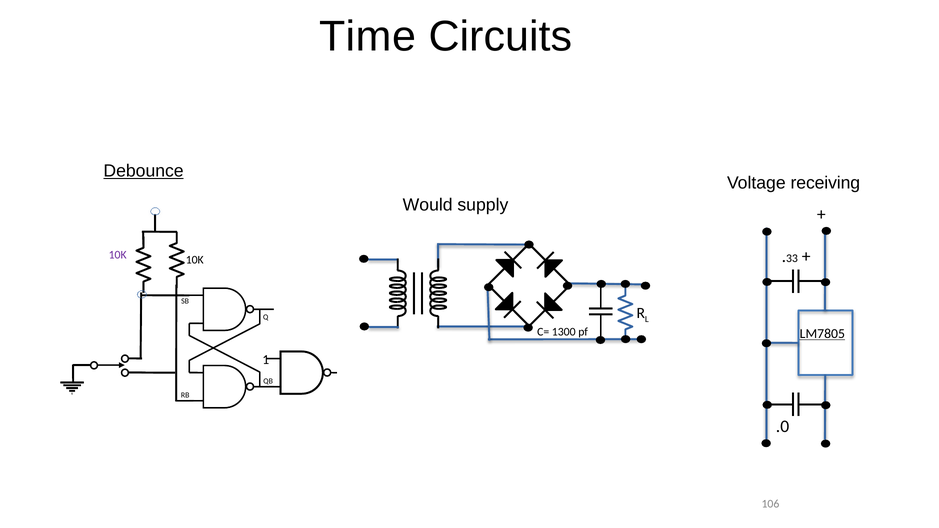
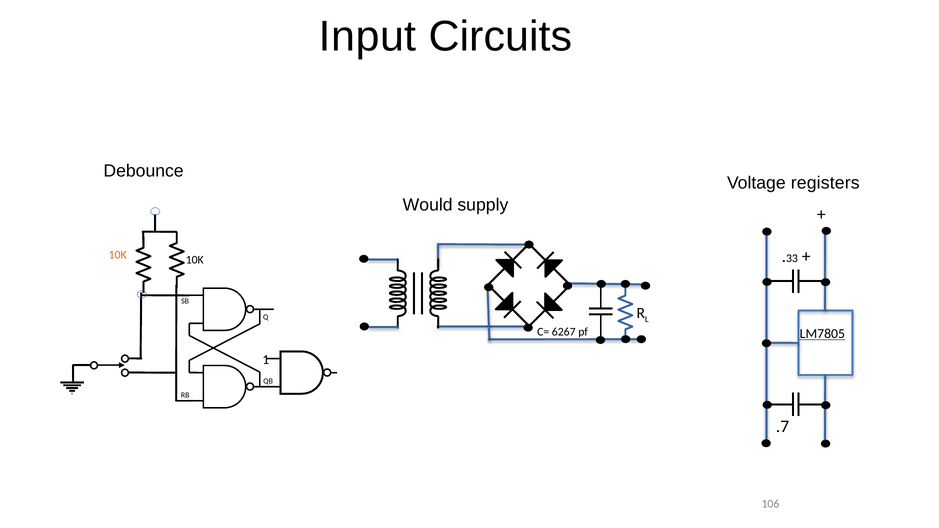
Time: Time -> Input (368, 36)
Debounce underline: present -> none (144, 171)
receiving: receiving -> registers (825, 183)
10K colour: purple -> orange (118, 255)
1300: 1300 -> 6267 (564, 332)
.0: .0 -> .7 (783, 427)
